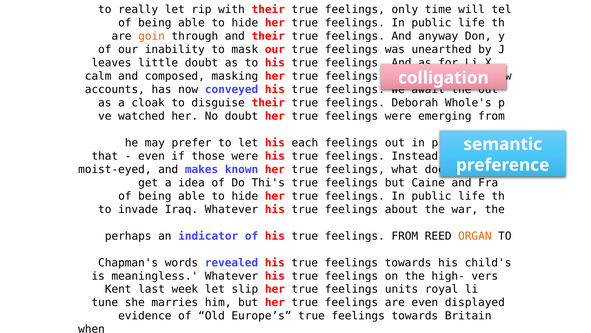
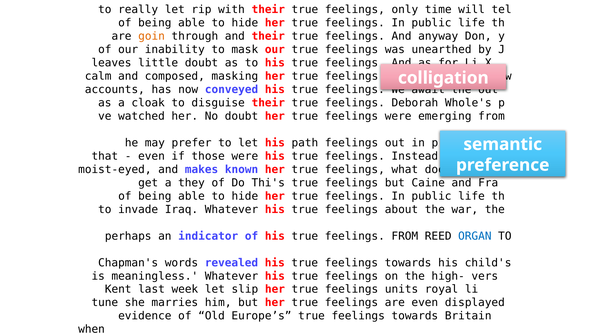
each: each -> path (305, 143)
idea: idea -> they (191, 182)
ORGAN colour: orange -> blue (475, 236)
